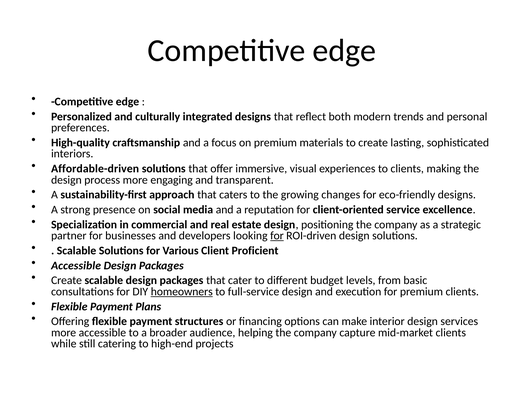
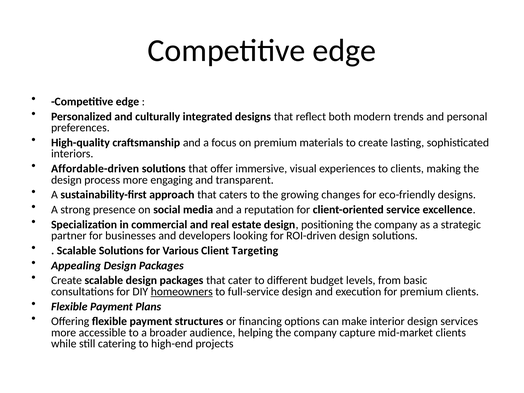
for underline: present -> none (277, 236)
Proficient: Proficient -> Targeting (255, 251)
Accessible: Accessible -> Appealing (76, 266)
